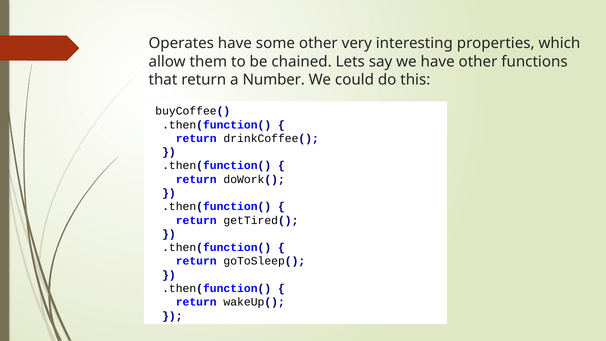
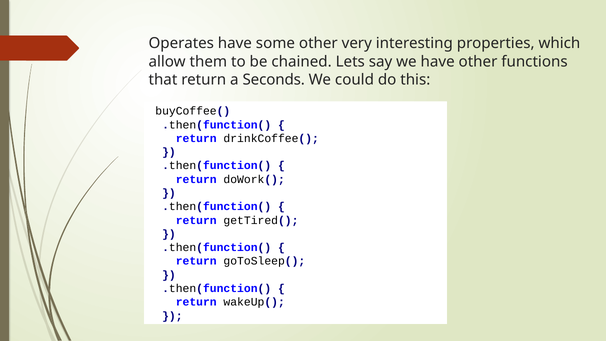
Number: Number -> Seconds (274, 80)
